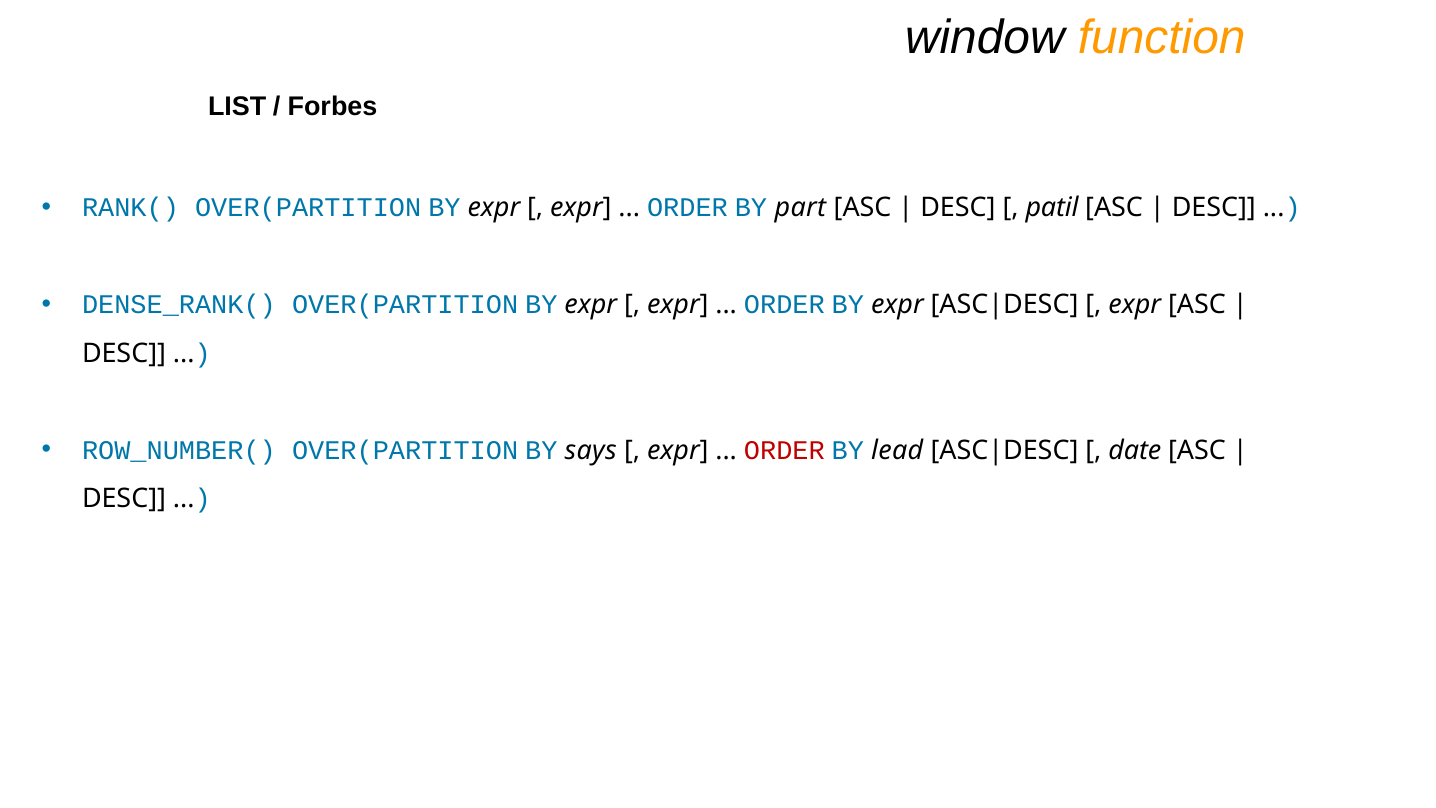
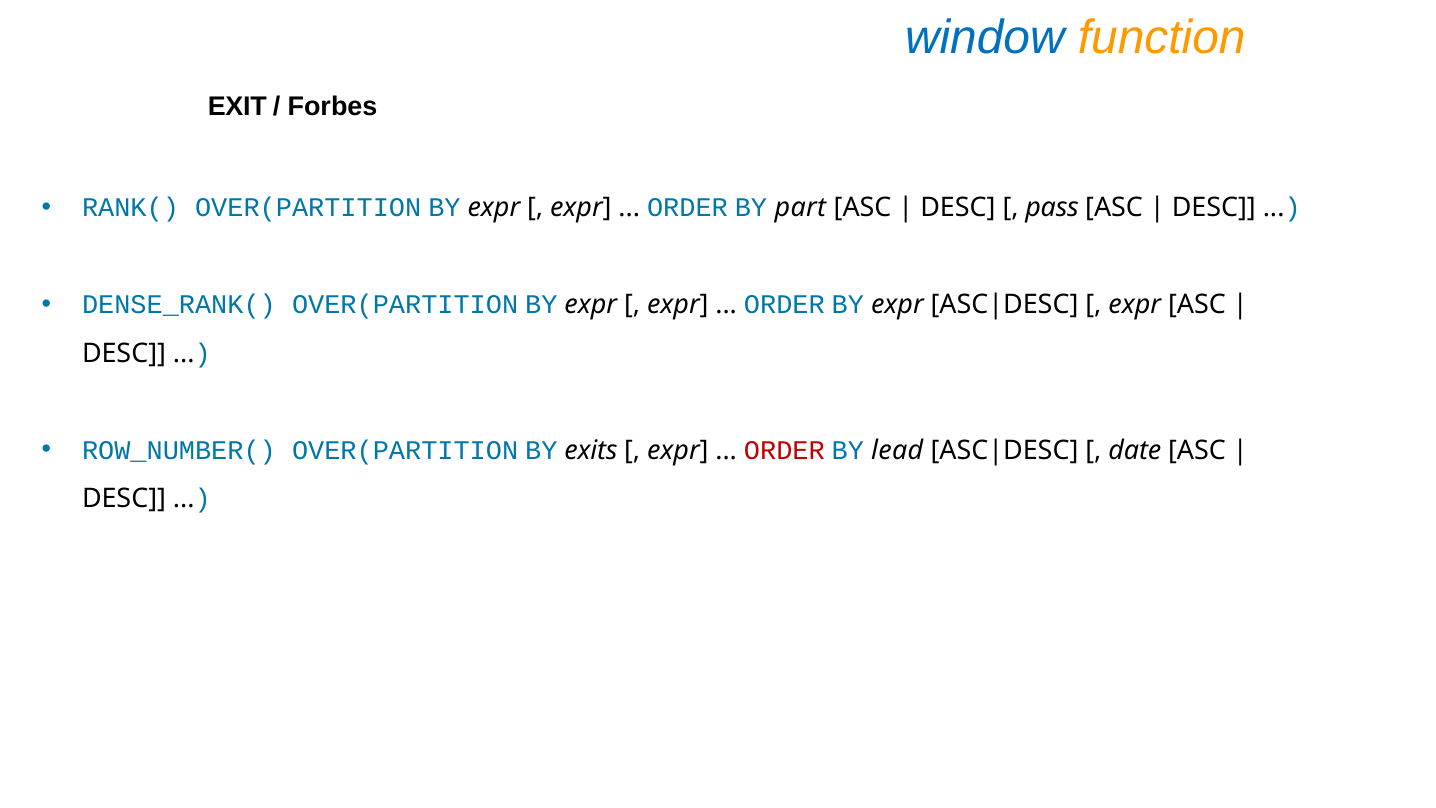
window colour: black -> blue (985, 37)
LIST: LIST -> EXIT (237, 106)
patil: patil -> pass (1052, 208)
says: says -> exits (591, 450)
